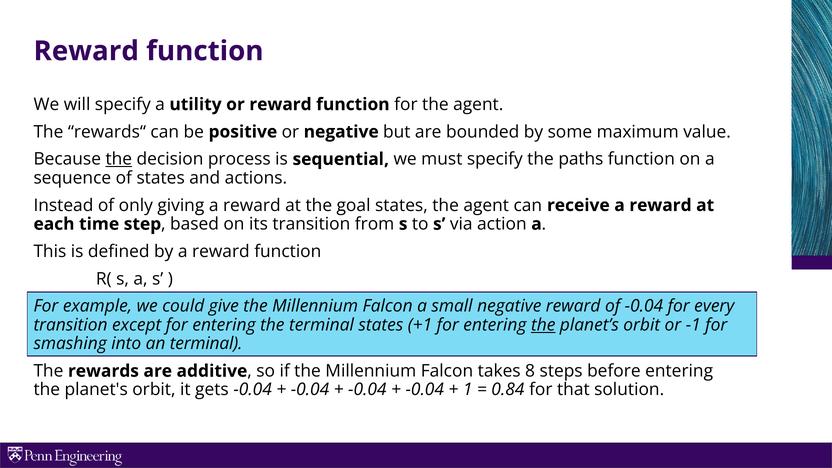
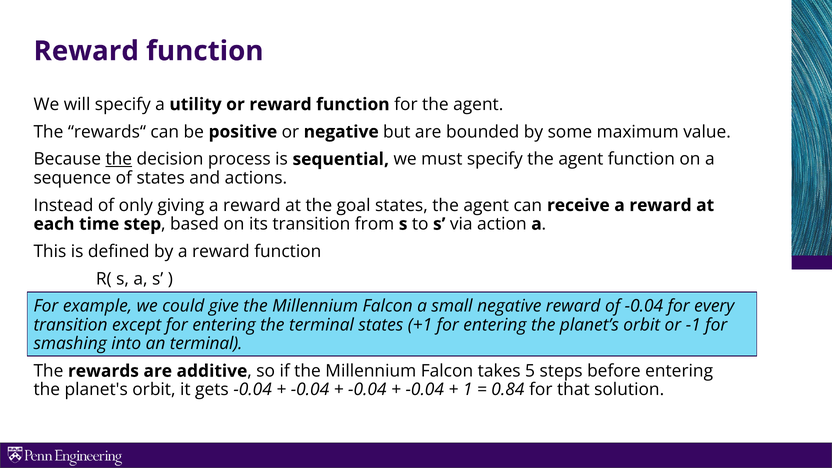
specify the paths: paths -> agent (581, 159)
the underline: present -> none (543, 325)
8: 8 -> 5 (530, 371)
